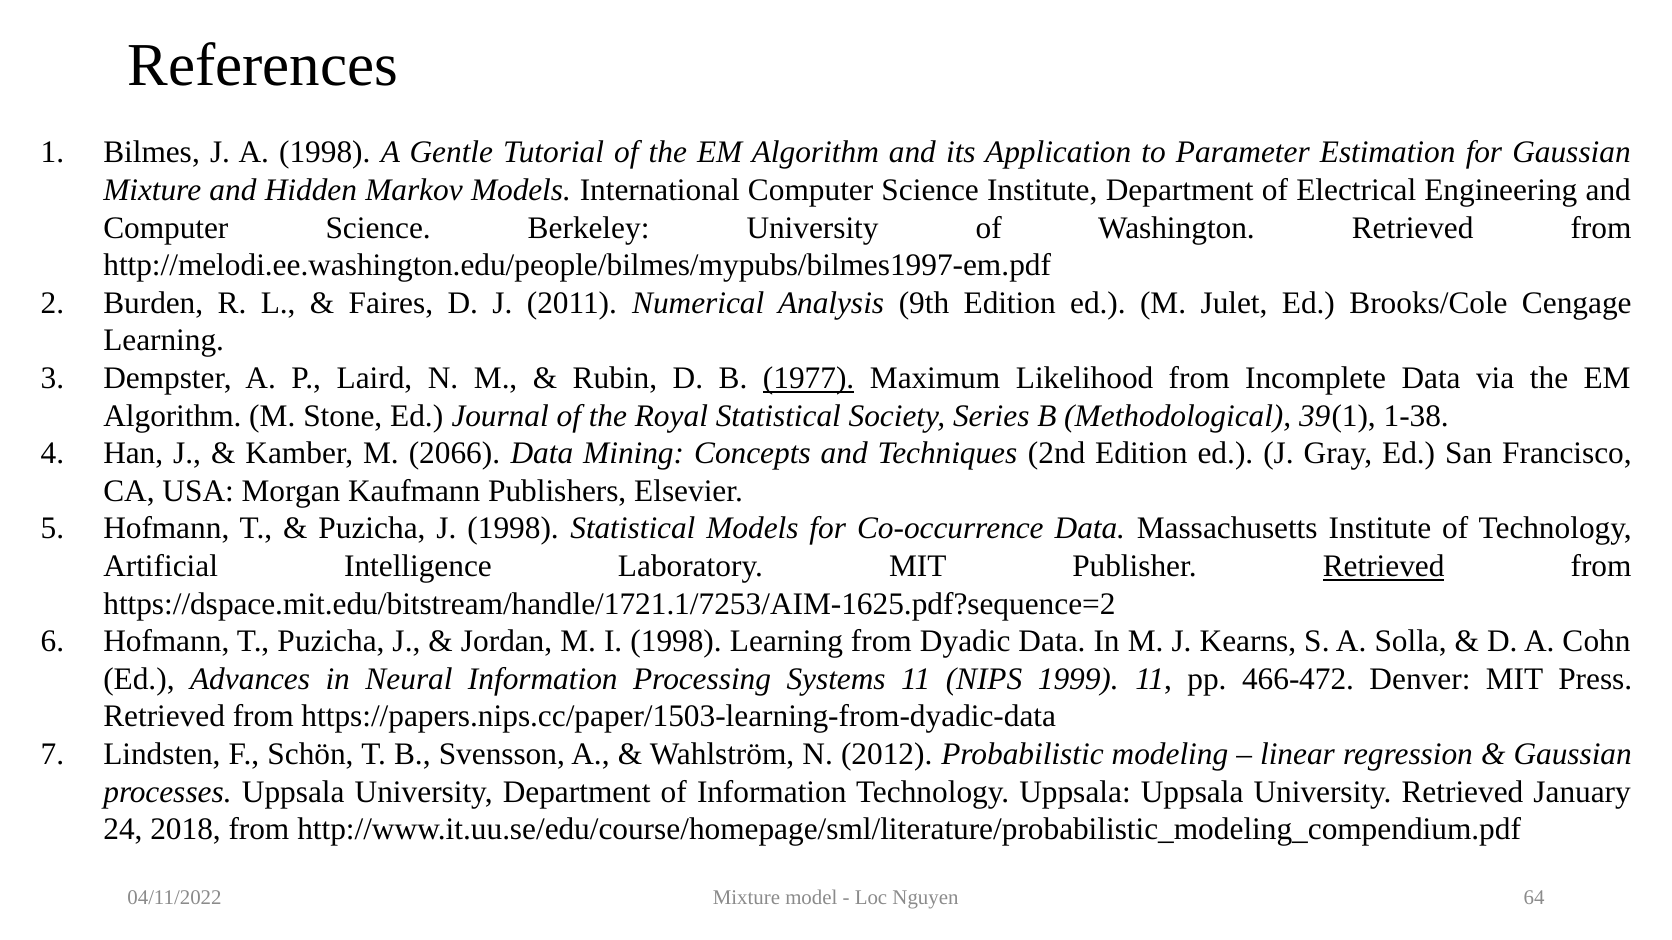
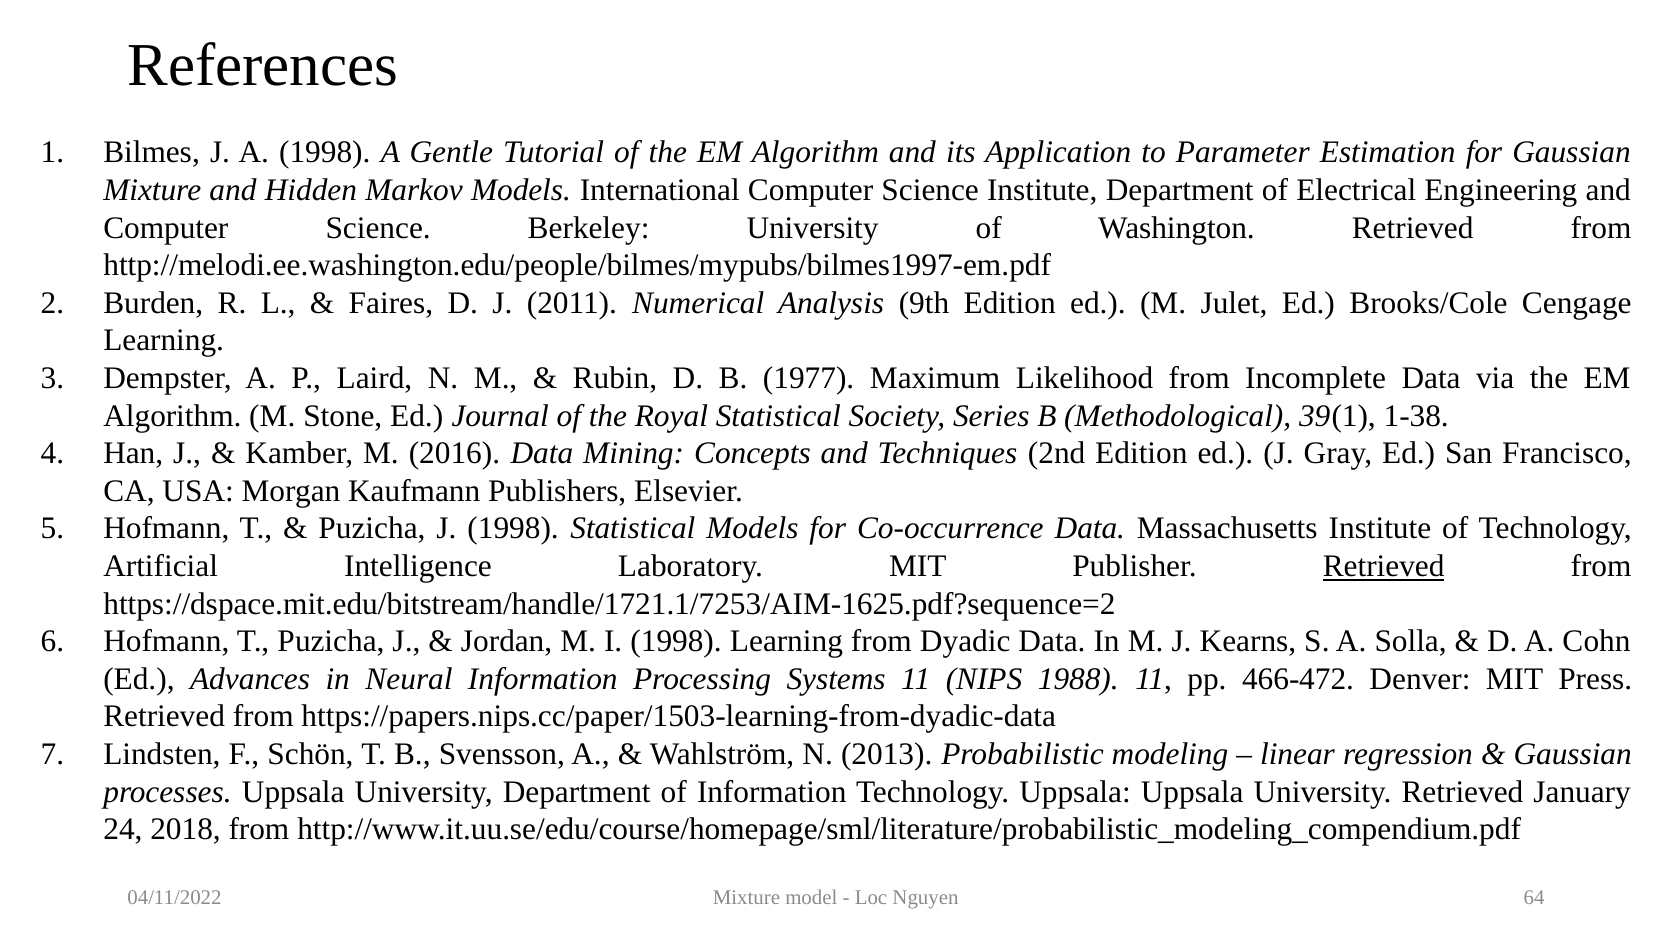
1977 underline: present -> none (809, 378)
2066: 2066 -> 2016 (454, 454)
1999: 1999 -> 1988 (1078, 679)
2012: 2012 -> 2013 (887, 755)
